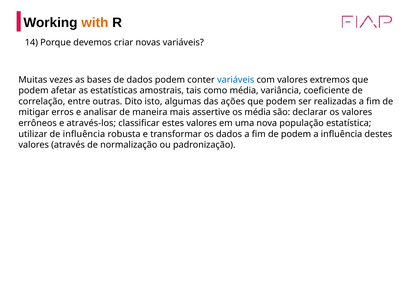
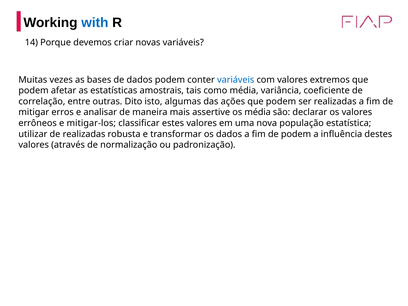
with colour: orange -> blue (95, 23)
através-los: através-los -> mitigar-los (91, 123)
de influência: influência -> realizadas (84, 134)
